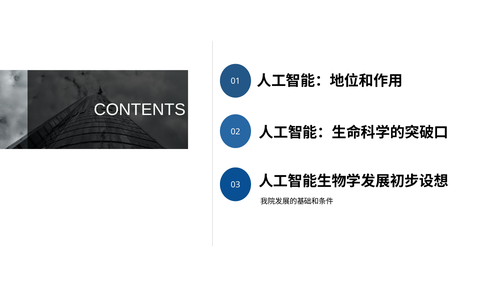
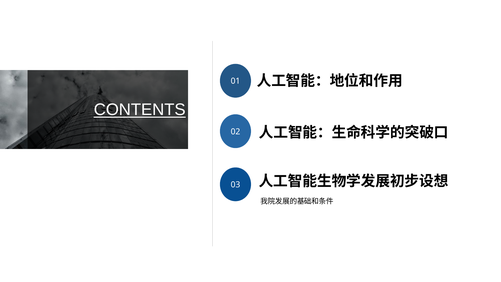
CONTENTS underline: none -> present (140, 110)
